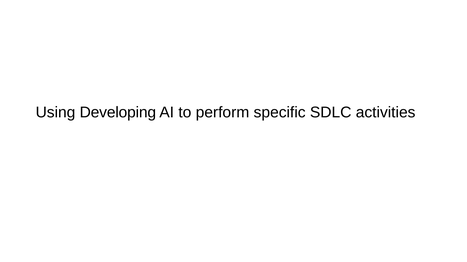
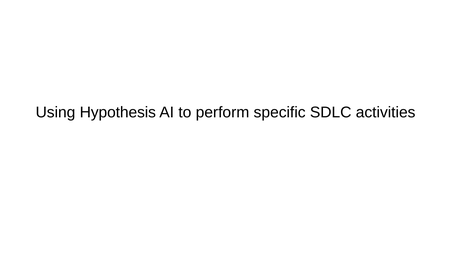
Developing: Developing -> Hypothesis (118, 113)
